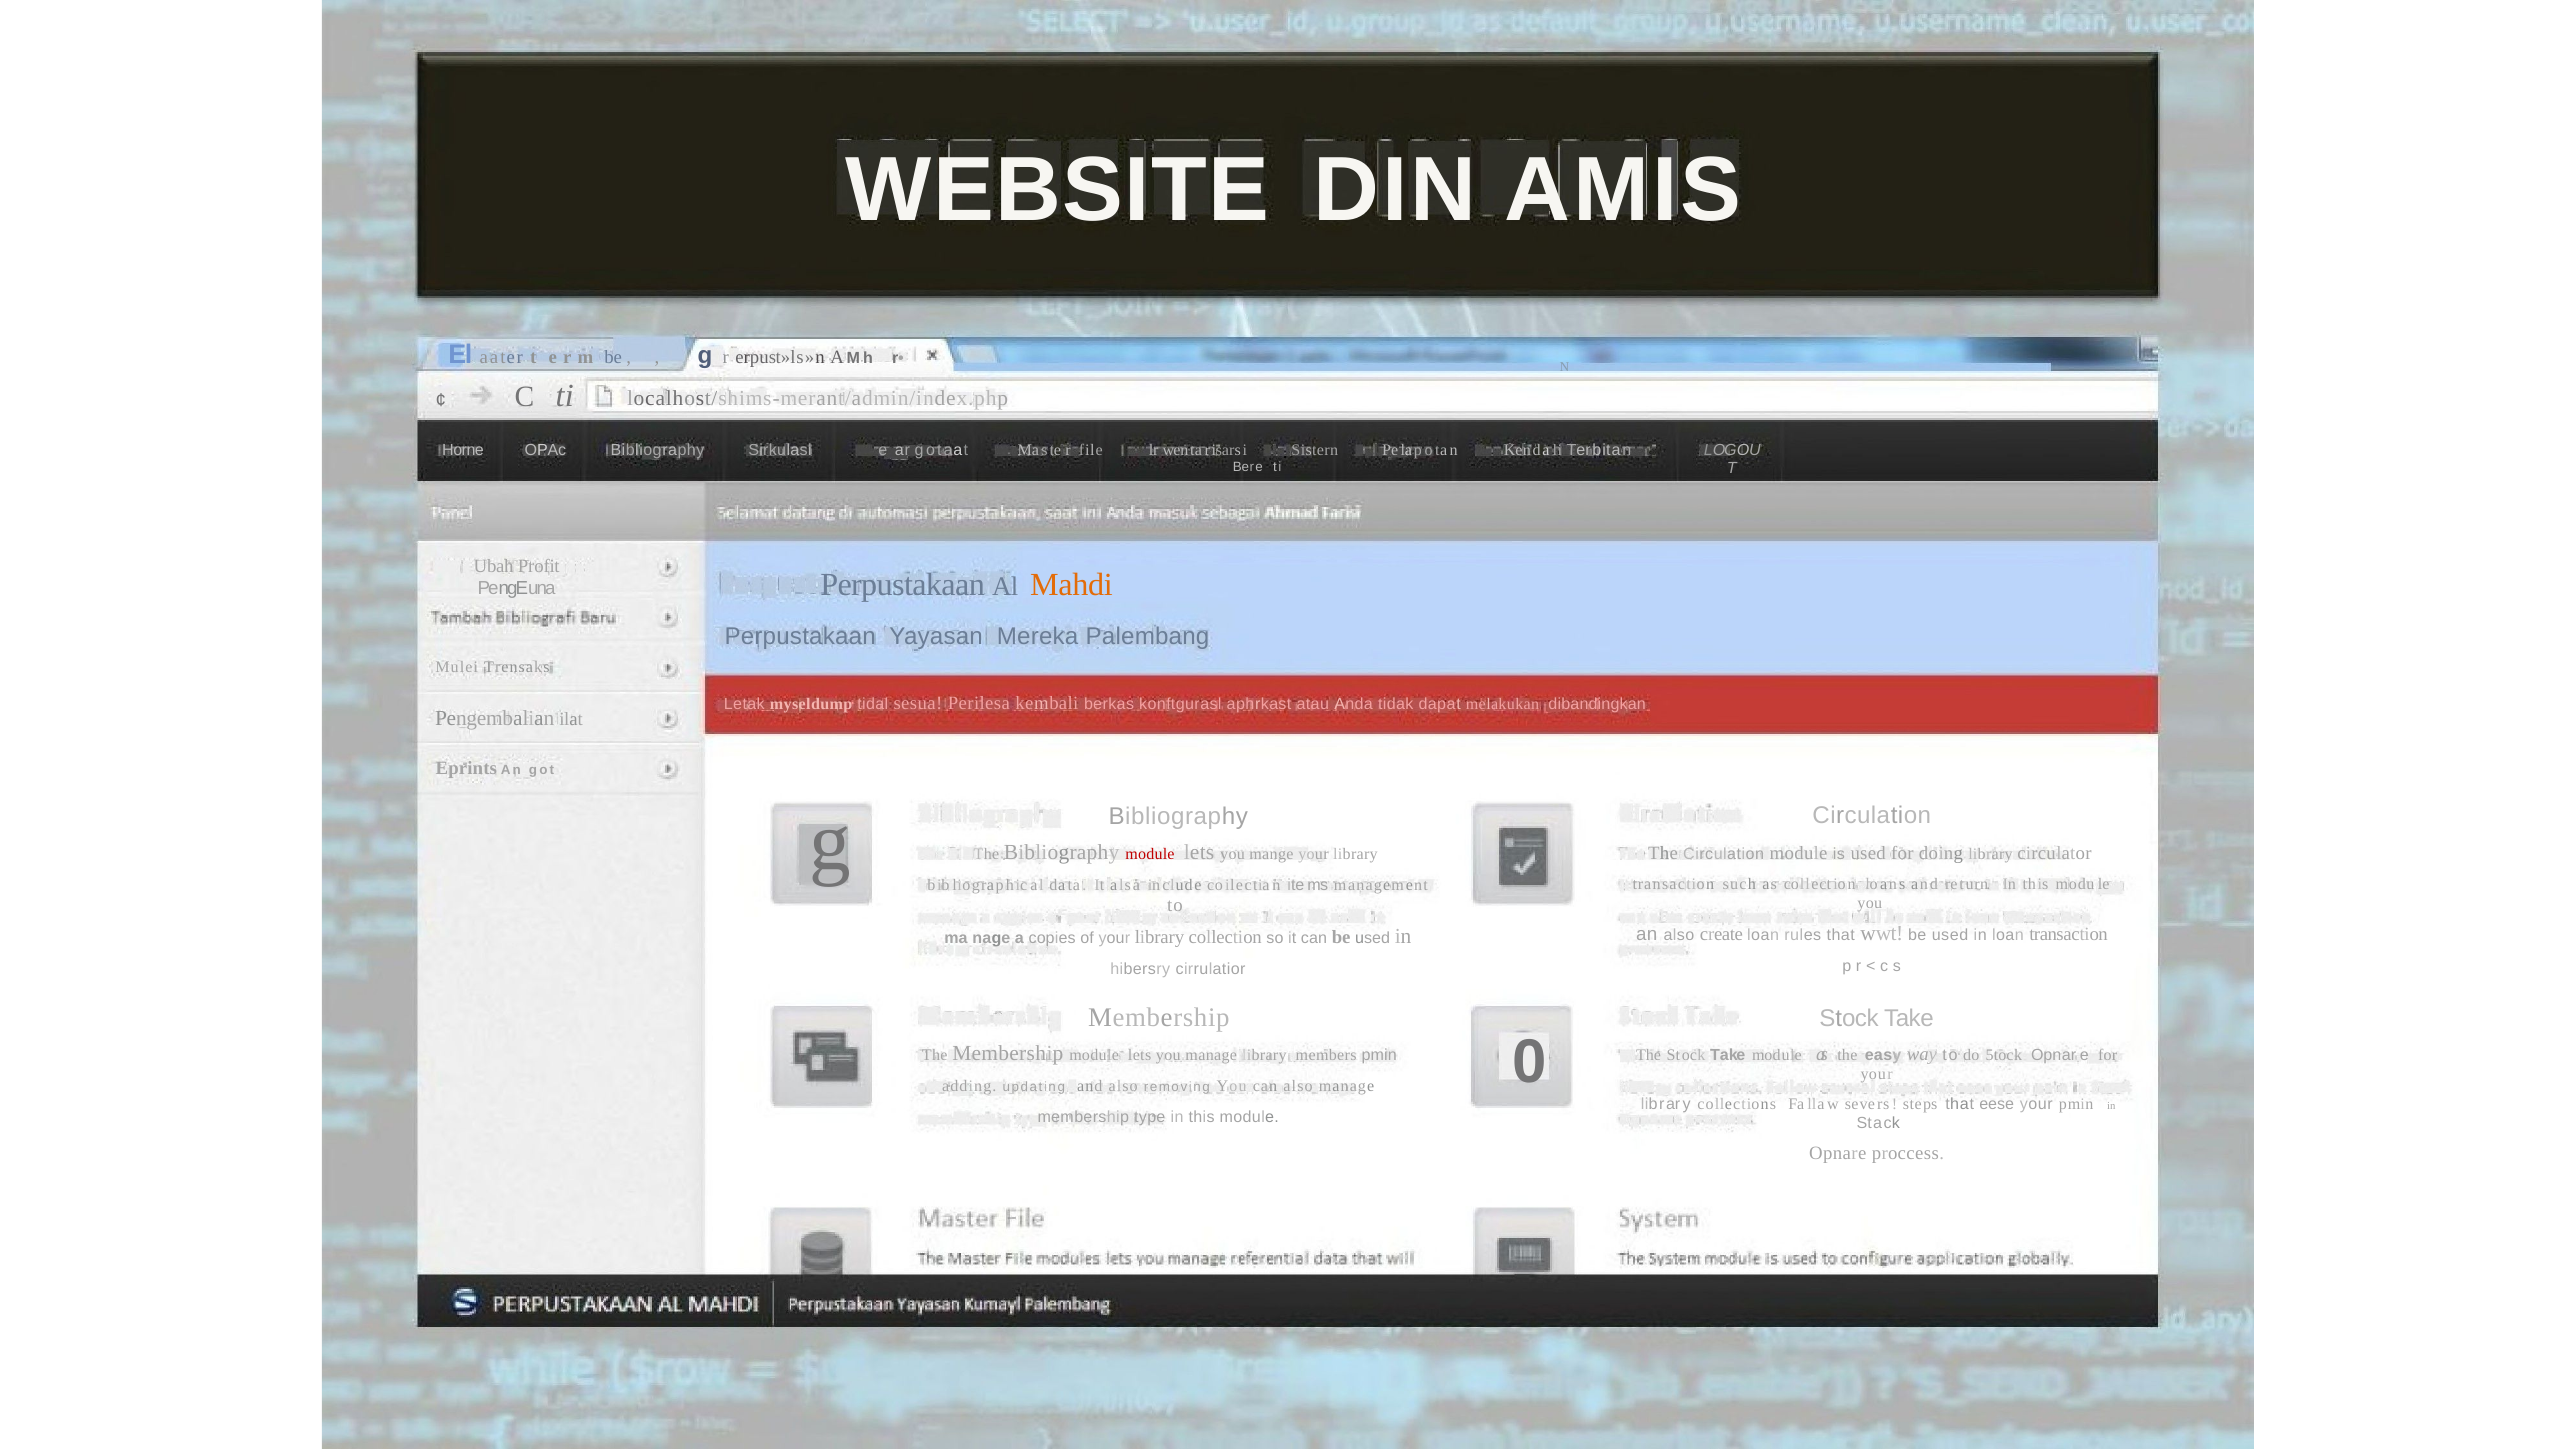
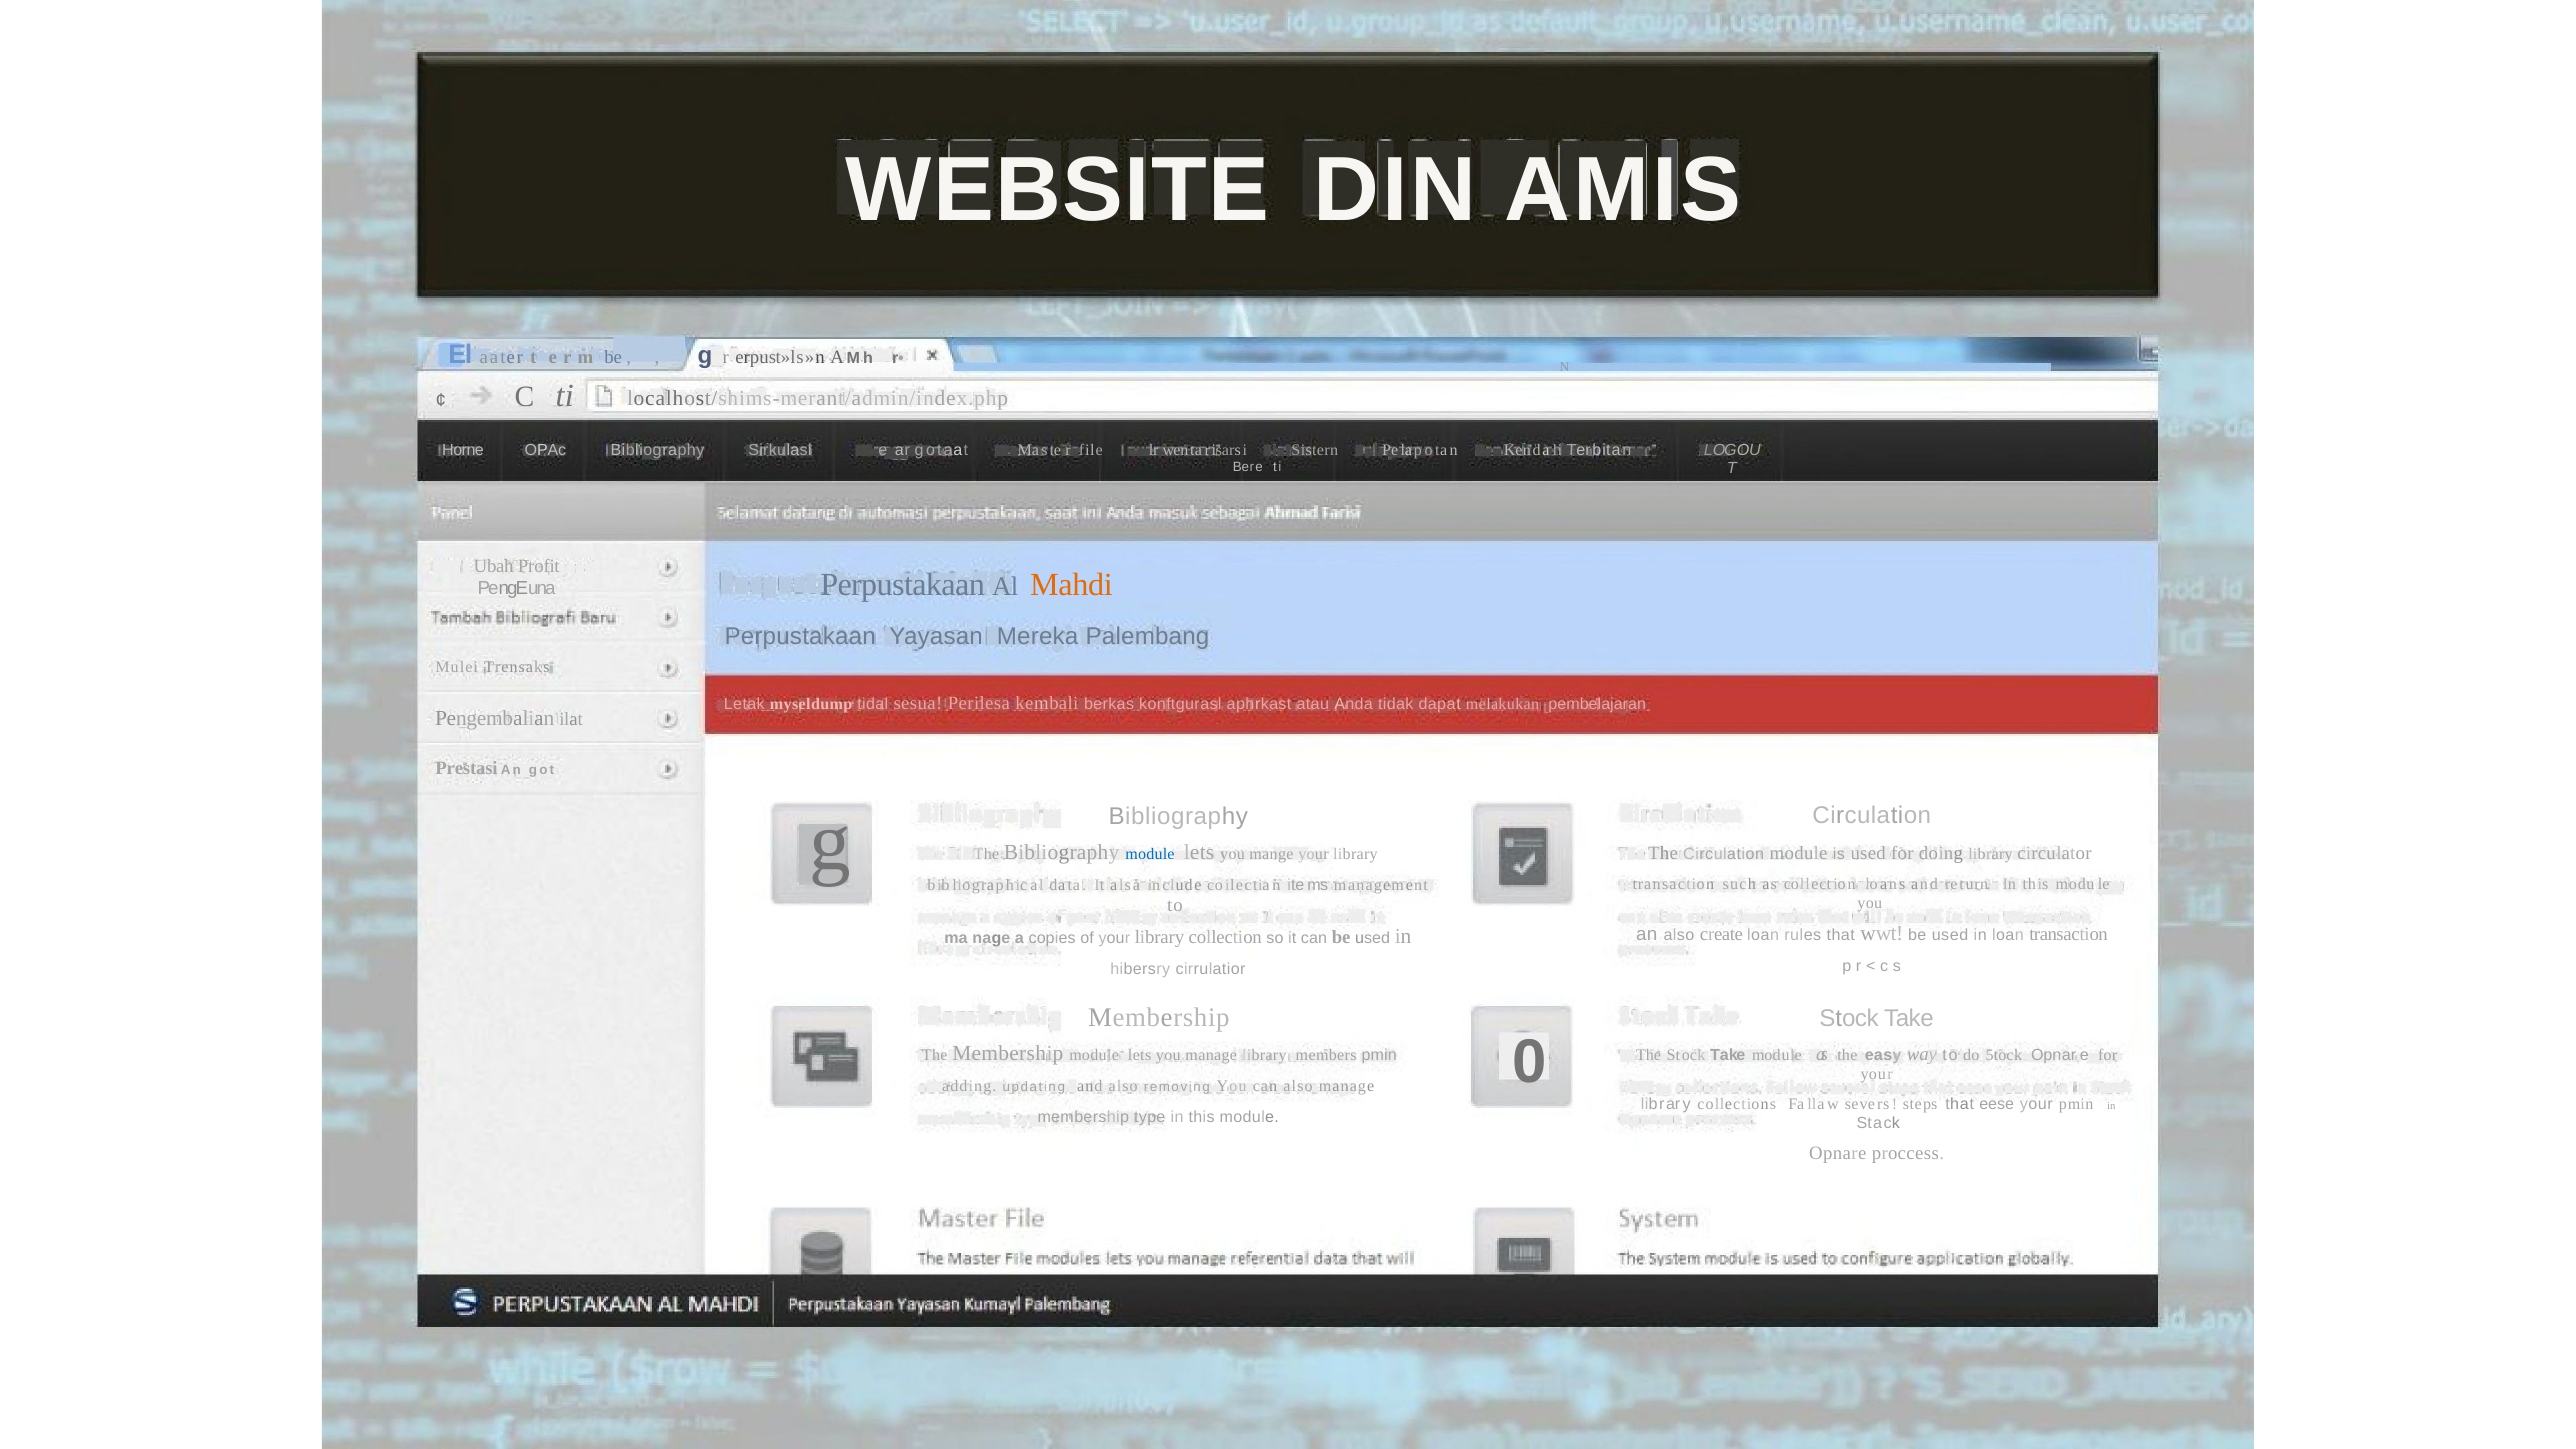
dibandingkan: dibandingkan -> pembelajaran (1597, 705)
Eprints: Eprints -> Prestasi (466, 768)
module colour: red -> blue (1150, 854)
